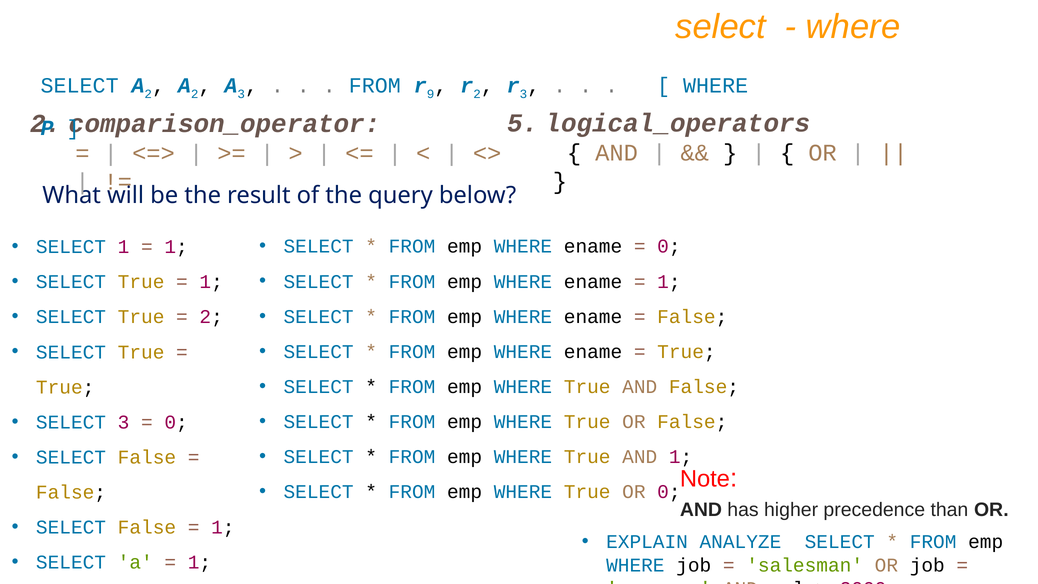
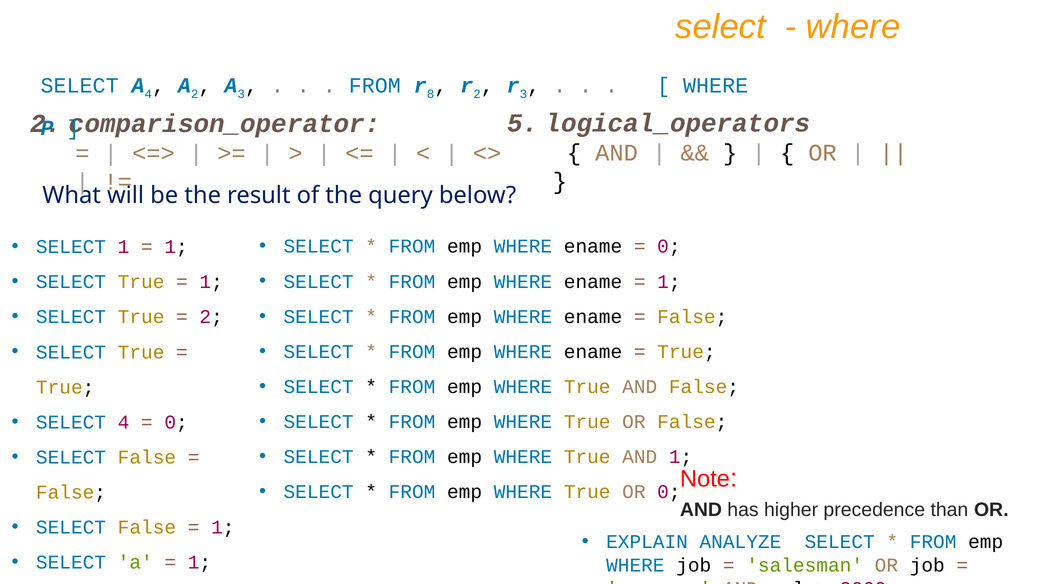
SELECT A 2: 2 -> 4 (148, 94)
9: 9 -> 8 (431, 94)
SELECT 3: 3 -> 4 (124, 422)
